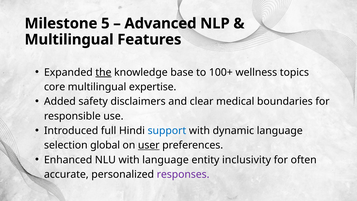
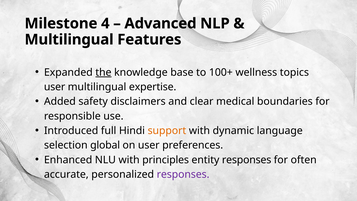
5: 5 -> 4 (105, 23)
core: core -> user (55, 87)
support colour: blue -> orange (167, 131)
user underline: present -> none (149, 145)
with language: language -> principles (166, 160)
entity inclusivity: inclusivity -> responses (247, 160)
